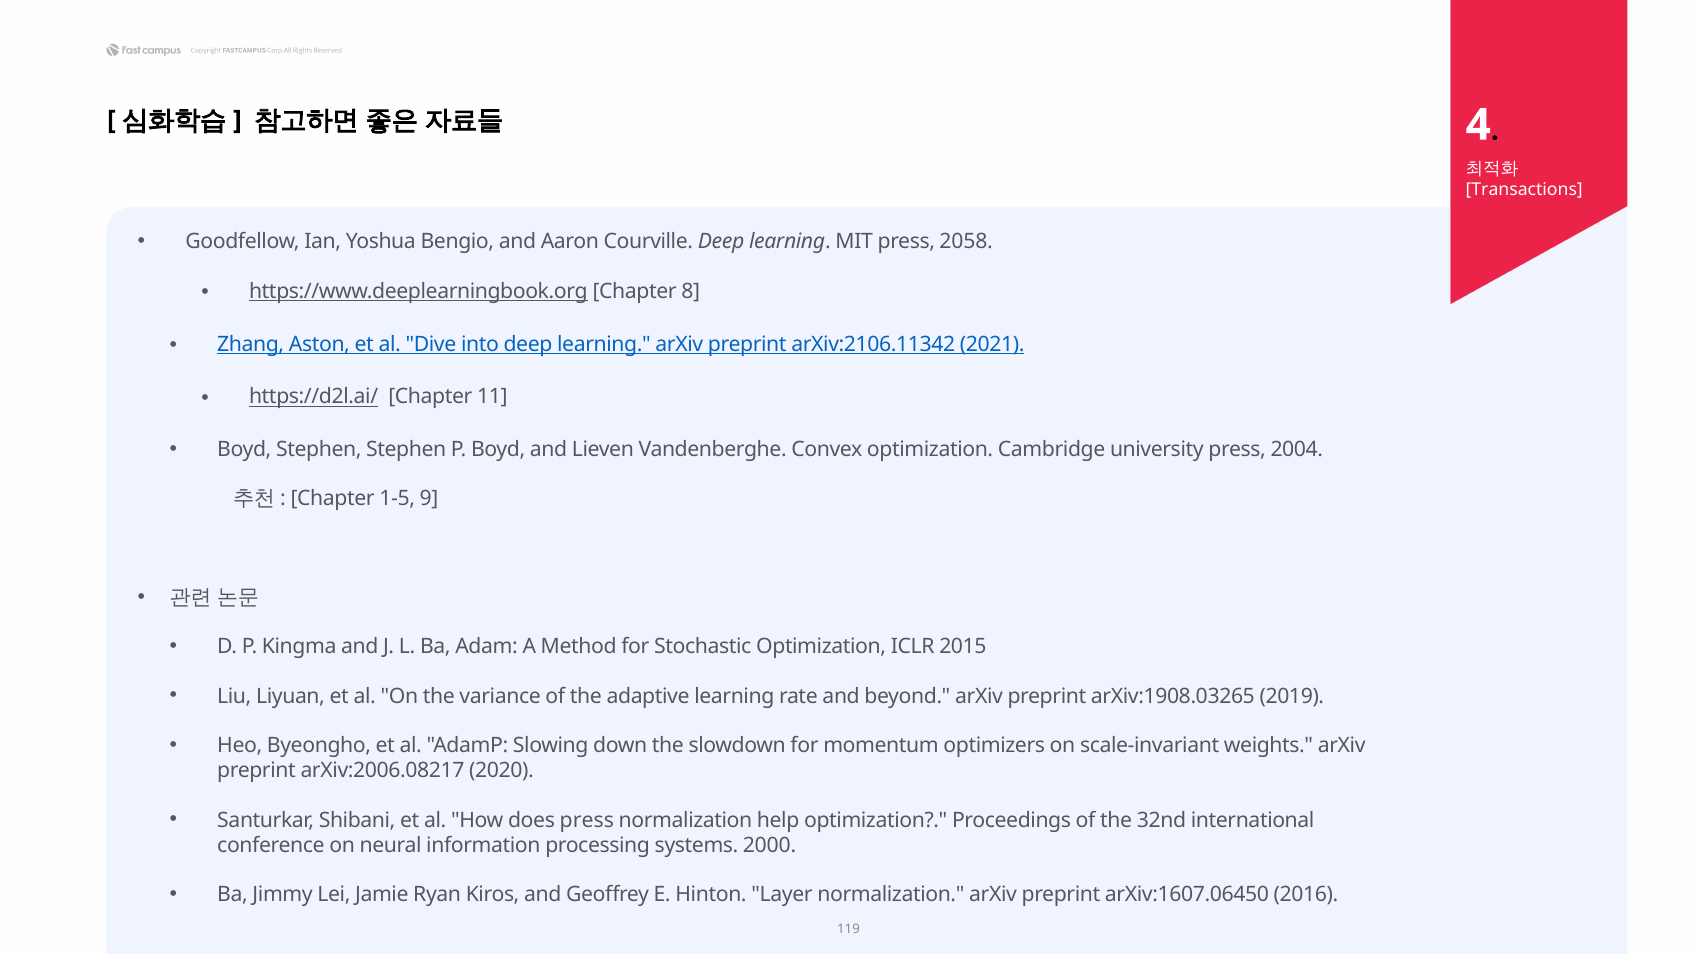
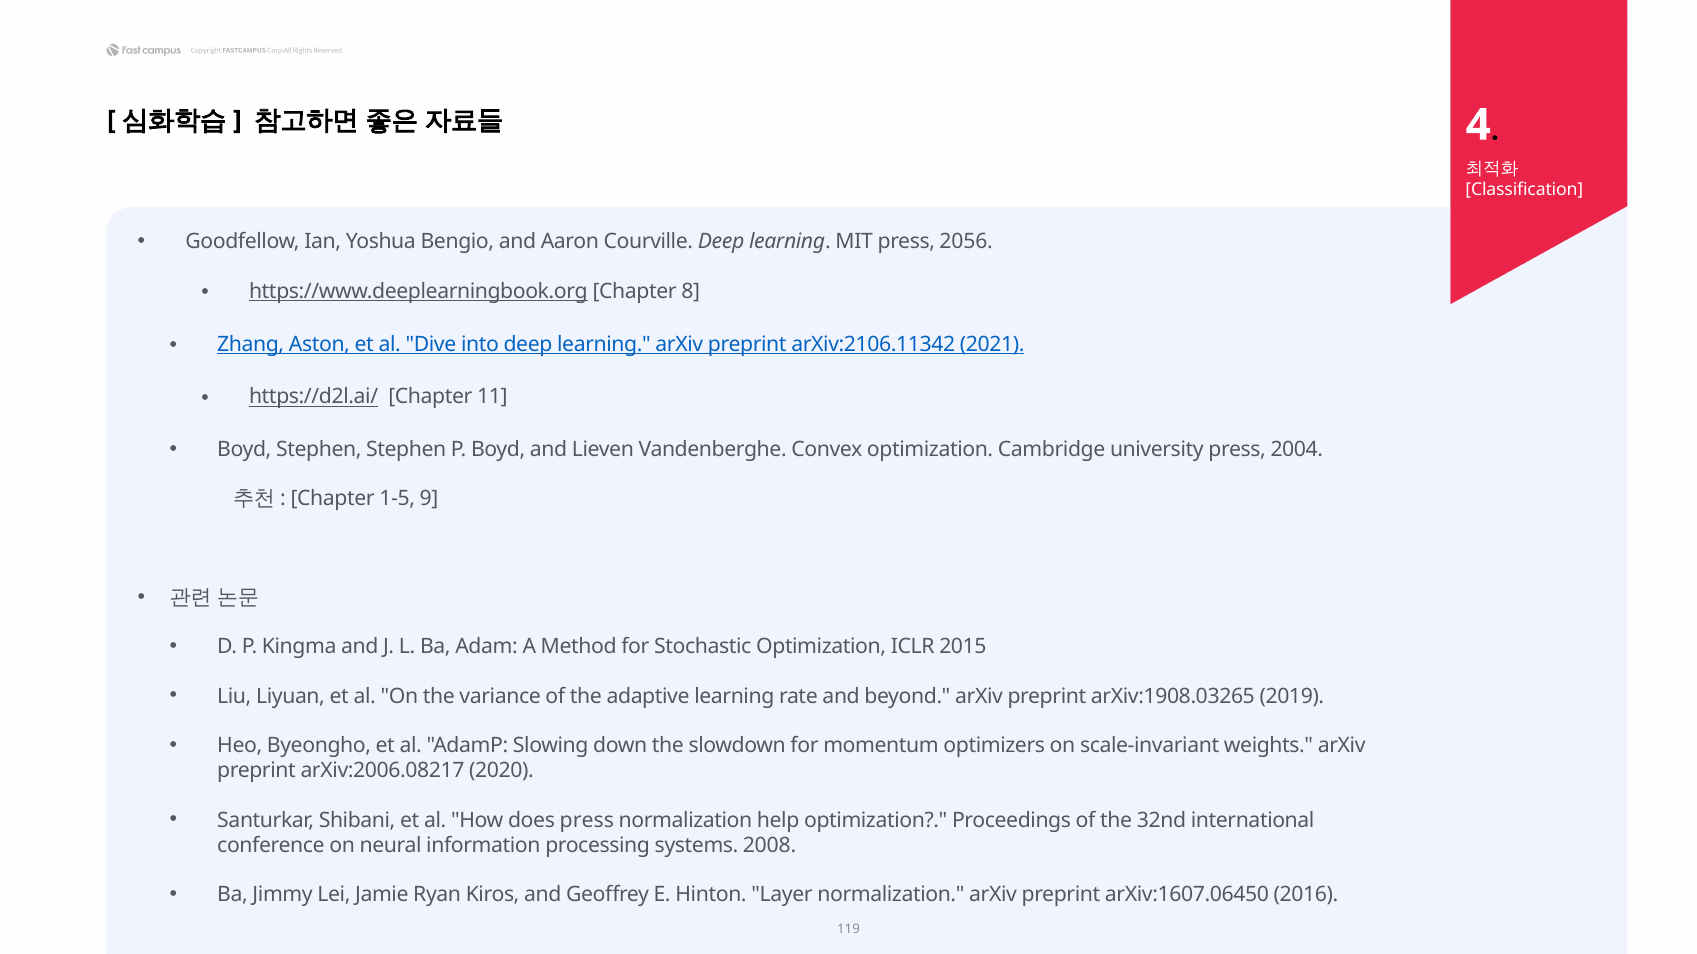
Transactions: Transactions -> Classification (1524, 190)
2058: 2058 -> 2056 (966, 242)
2000: 2000 -> 2008 (770, 846)
